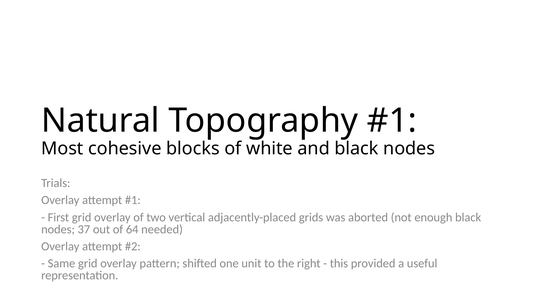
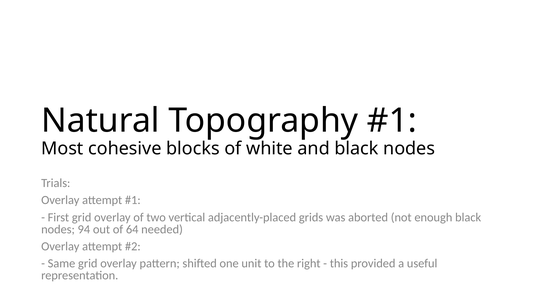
37: 37 -> 94 (84, 229)
